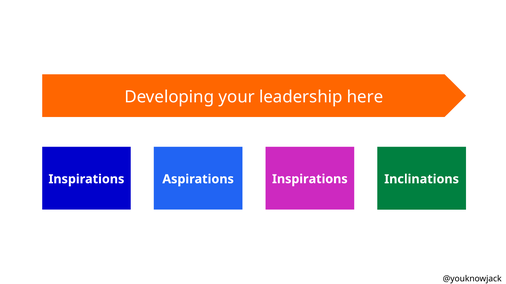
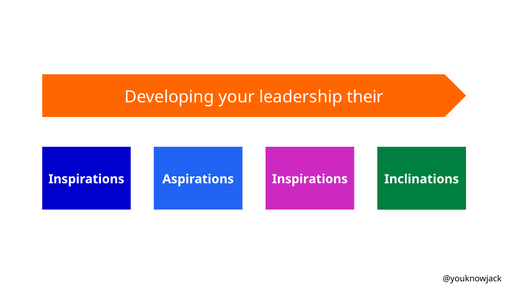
here: here -> their (365, 97)
